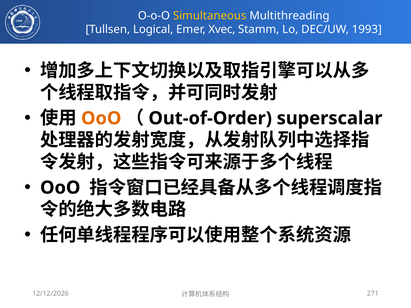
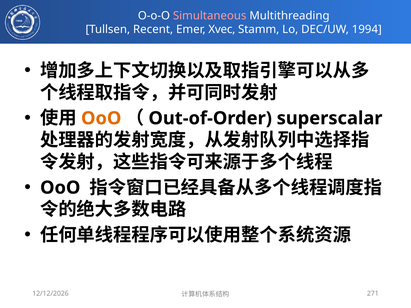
Simultaneous colour: yellow -> pink (210, 16)
Logical: Logical -> Recent (153, 29)
1993: 1993 -> 1994 (367, 29)
